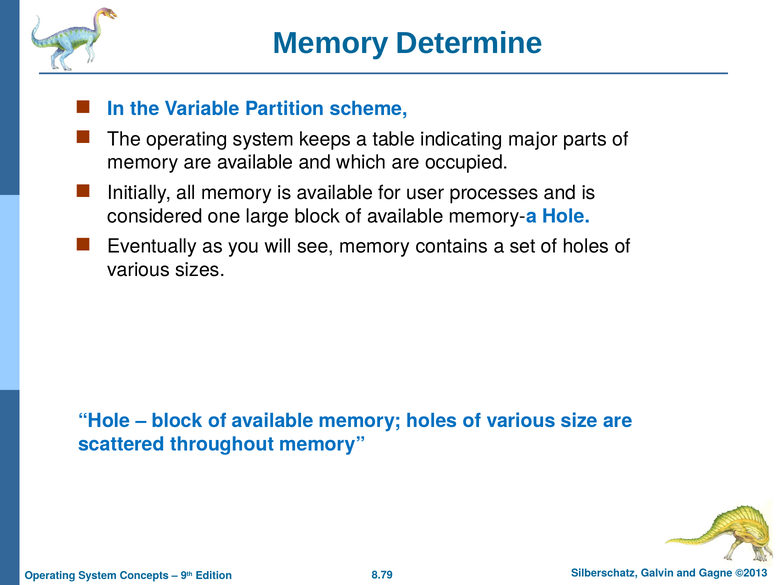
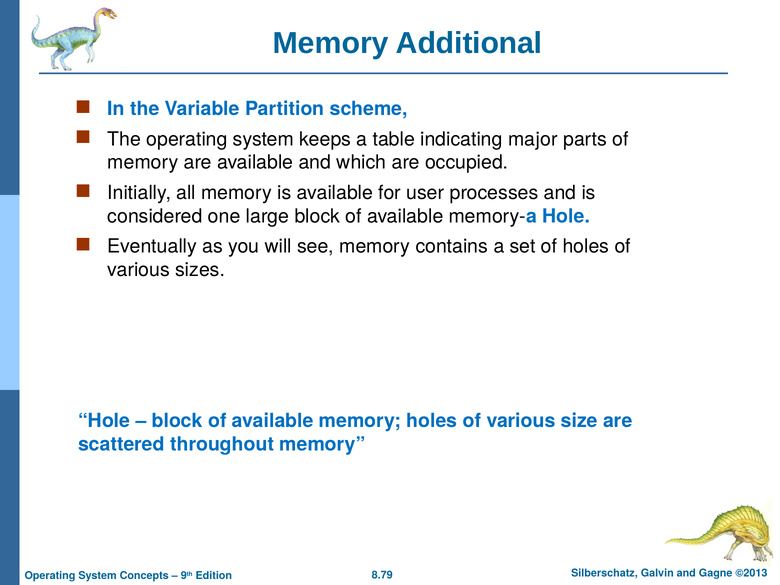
Determine: Determine -> Additional (469, 43)
